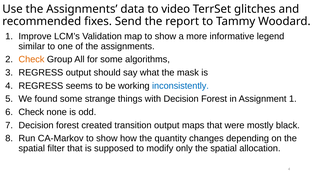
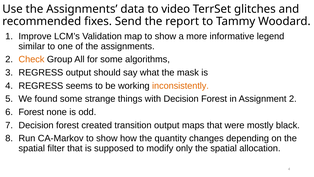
inconsistently colour: blue -> orange (180, 86)
Assignment 1: 1 -> 2 (293, 99)
6 Check: Check -> Forest (31, 112)
